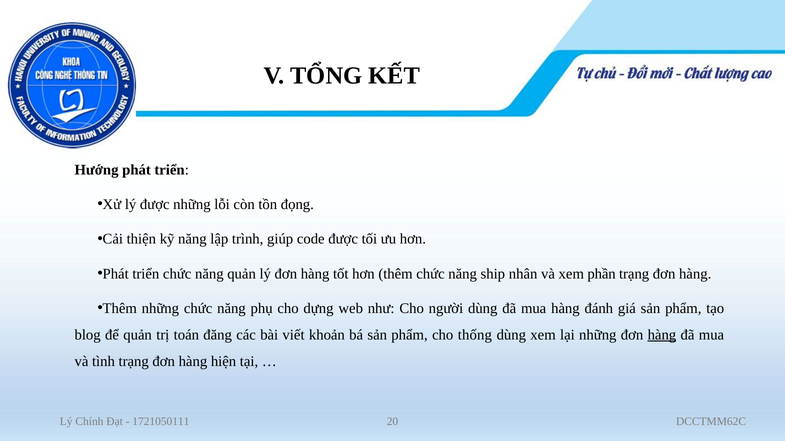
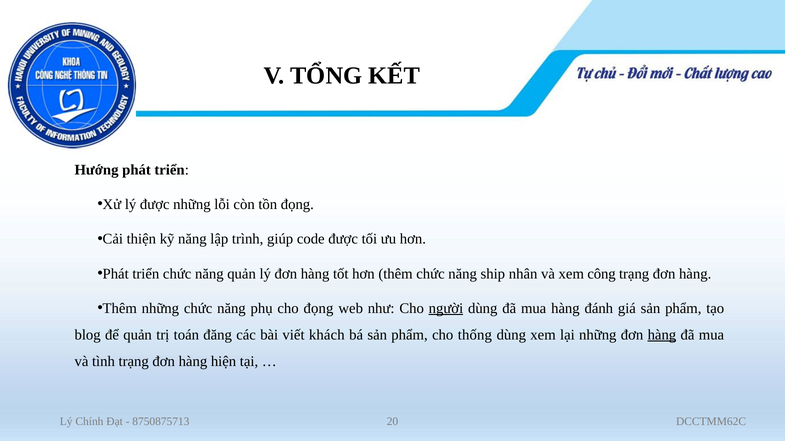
phần: phần -> công (602, 274)
cho dựng: dựng -> đọng (318, 309)
người underline: none -> present (446, 309)
khoản: khoản -> khách (327, 335)
1721050111: 1721050111 -> 8750875713 (161, 422)
